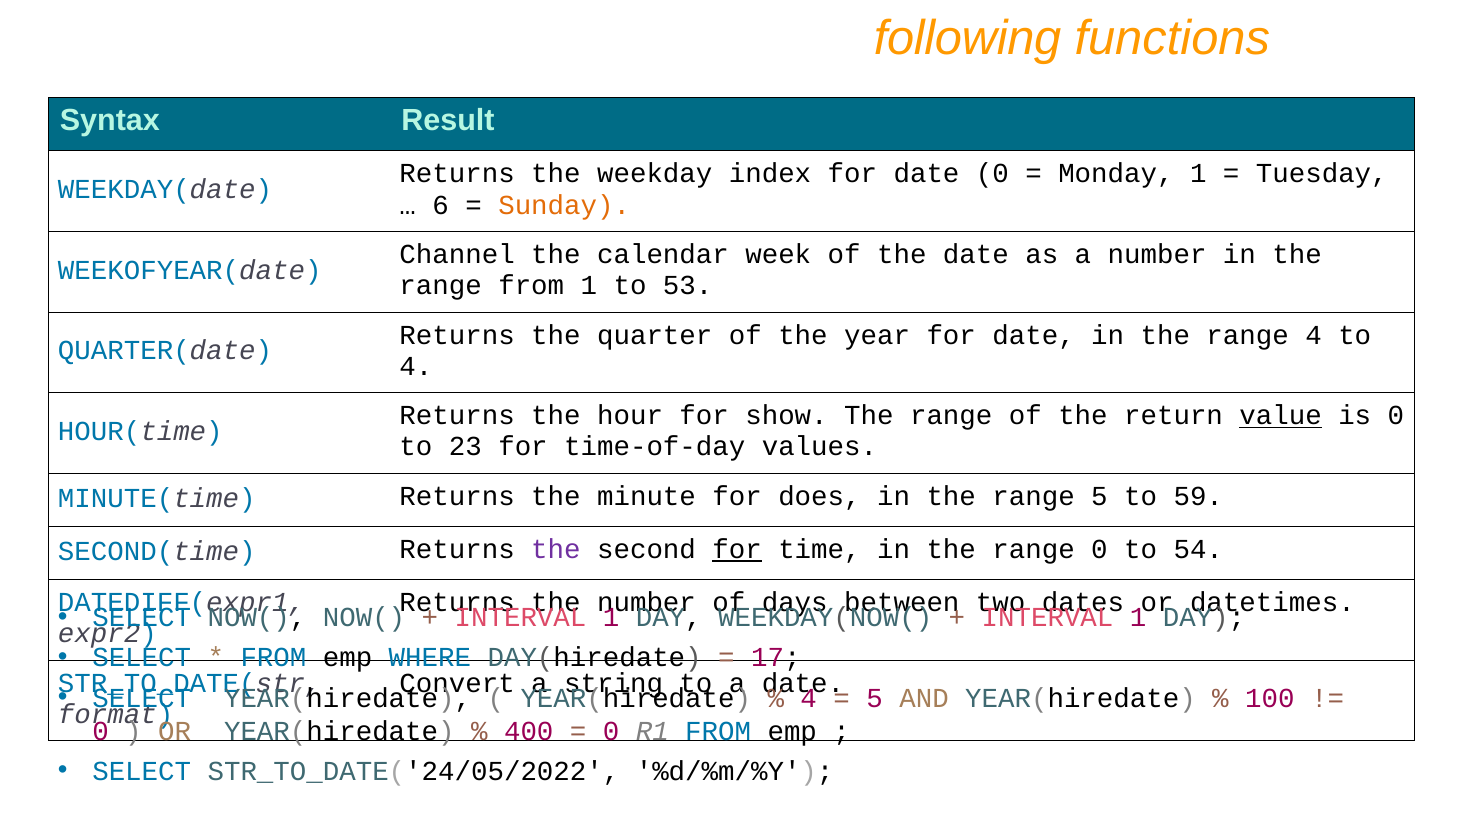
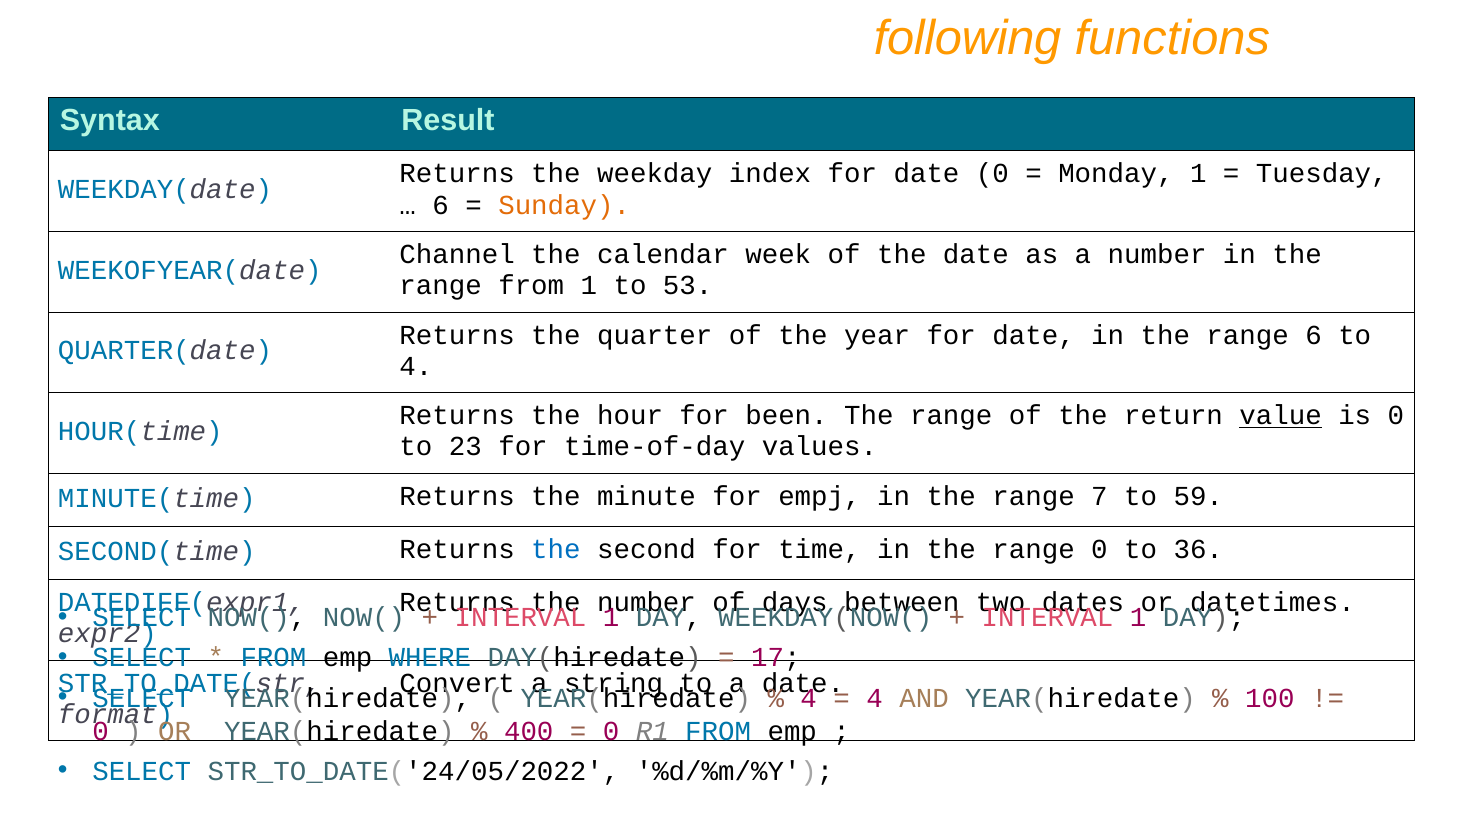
range 4: 4 -> 6 (1314, 335)
show: show -> been (787, 415)
does: does -> empj (819, 496)
range 5: 5 -> 7 (1099, 496)
the colour: purple -> blue (556, 549)
for underline: present -> none (737, 549)
54: 54 -> 36 (1198, 549)
5: 5 -> 4 (875, 698)
